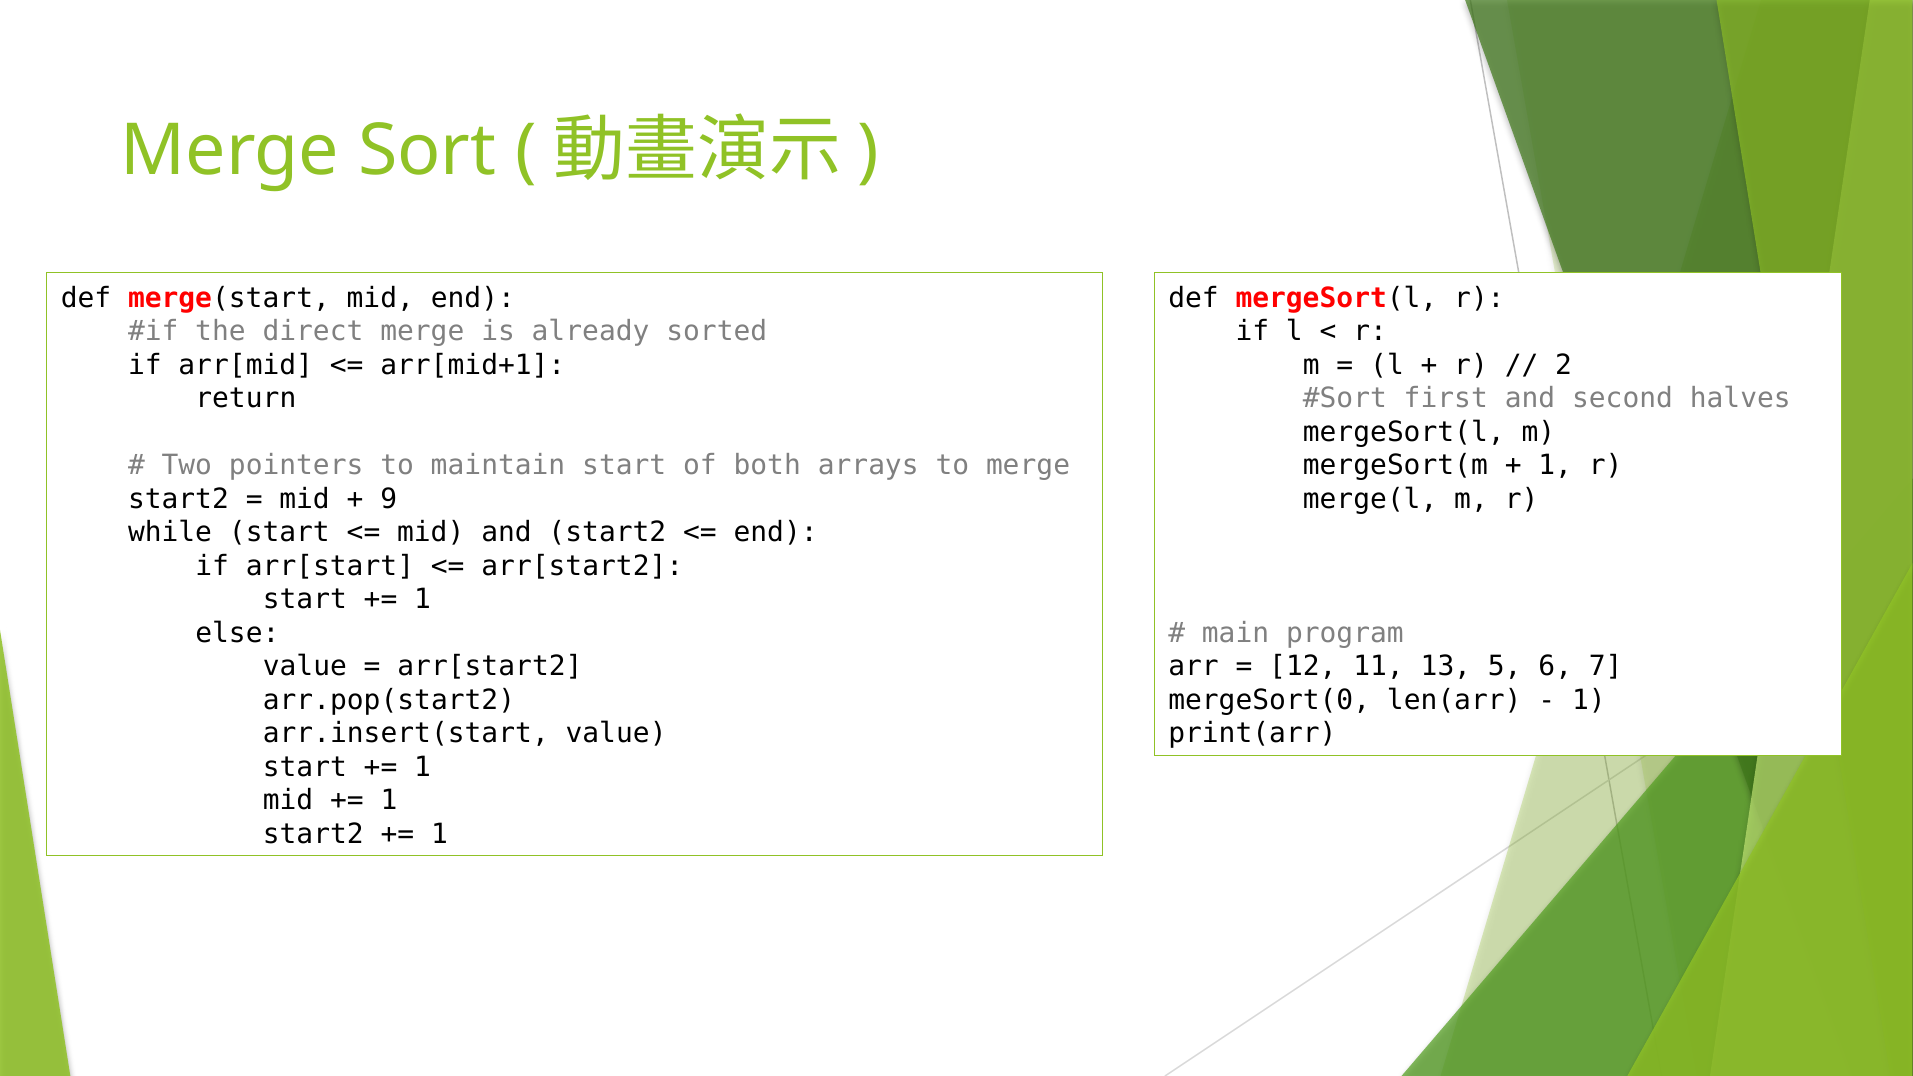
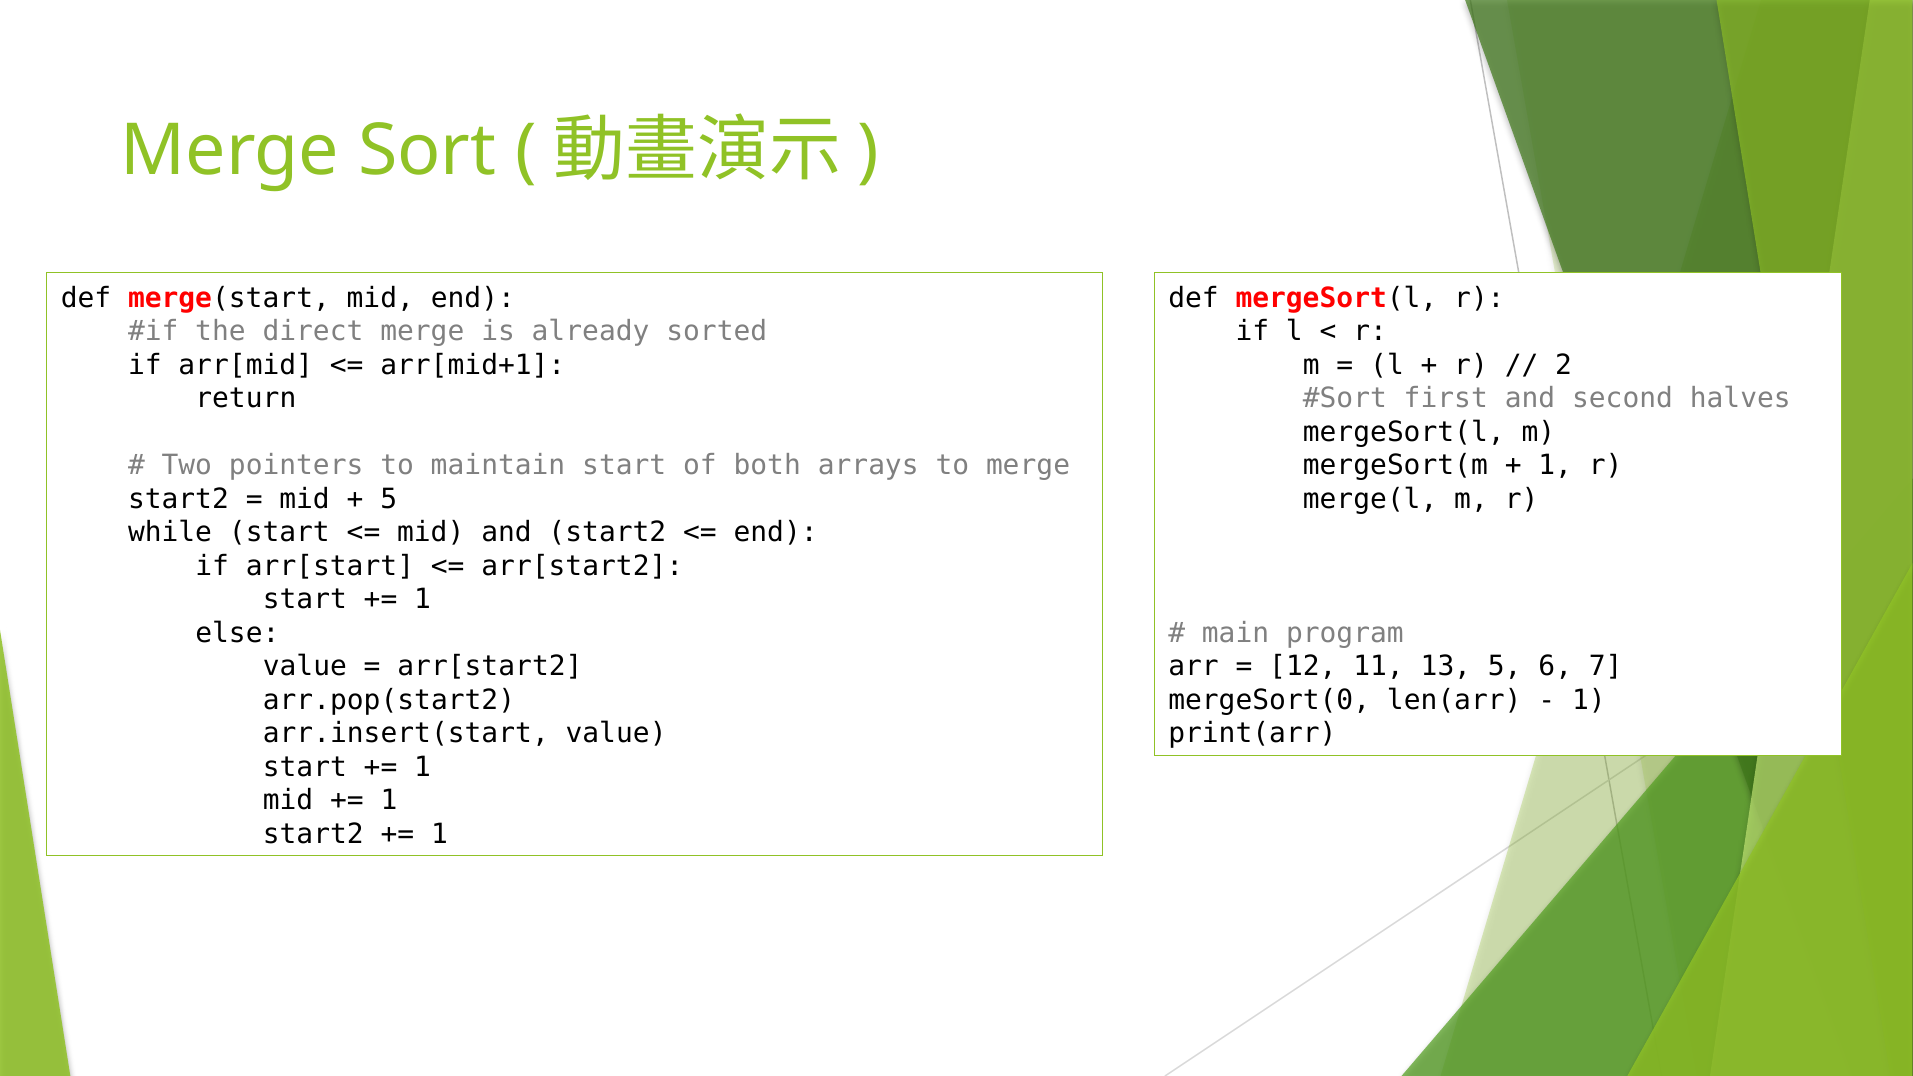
9: 9 -> 5 (389, 499)
